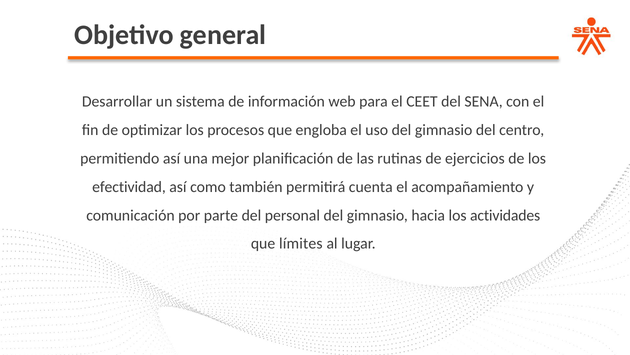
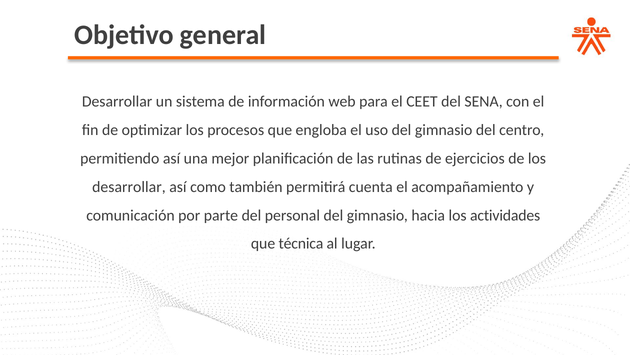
efectividad: efectividad -> desarrollar (129, 187)
límites: límites -> técnica (301, 243)
